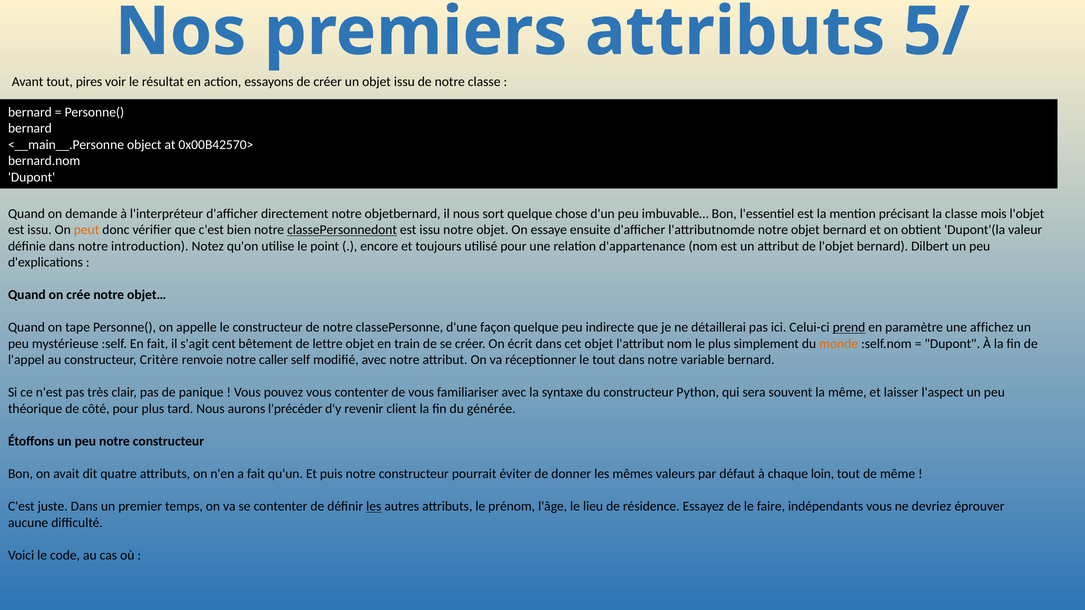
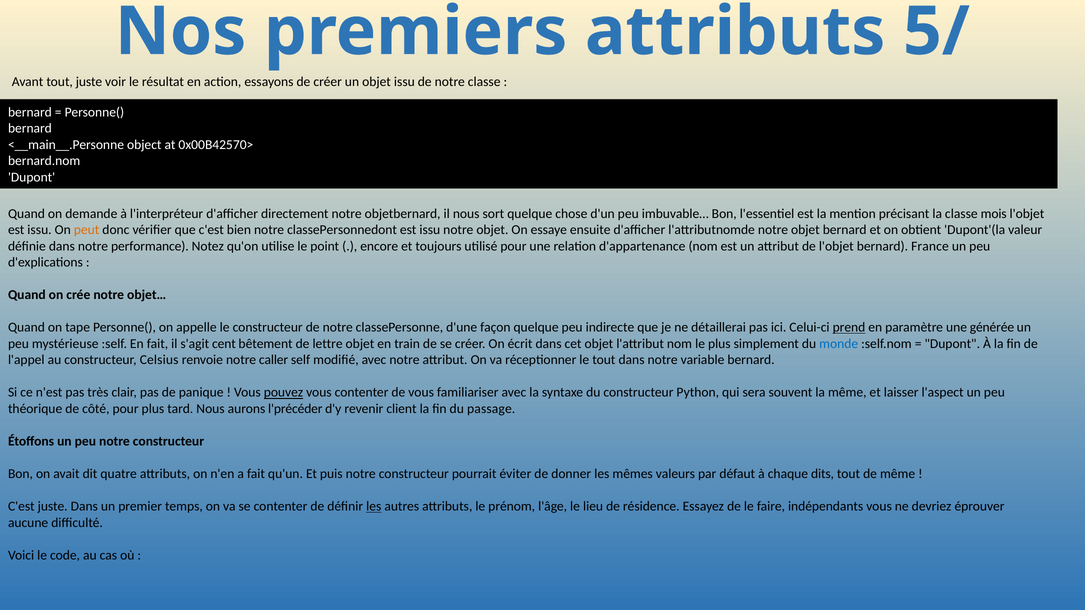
tout pires: pires -> juste (89, 82)
classePersonnedont underline: present -> none (342, 230)
introduction: introduction -> performance (150, 246)
Dilbert: Dilbert -> France (930, 246)
affichez: affichez -> générée (992, 328)
monde colour: orange -> blue (839, 344)
Critère: Critère -> Celsius (159, 360)
pouvez underline: none -> present (283, 393)
générée: générée -> passage (491, 409)
loin: loin -> dits (823, 474)
